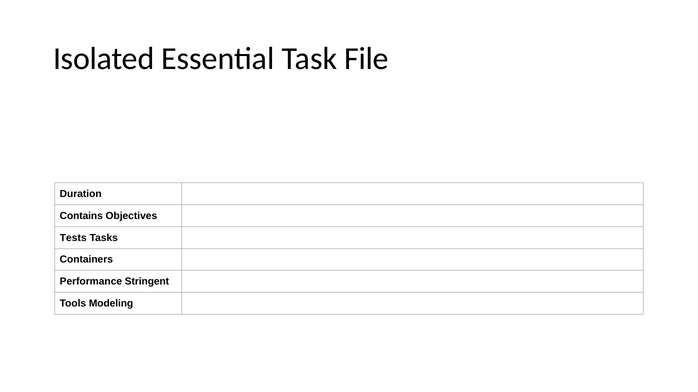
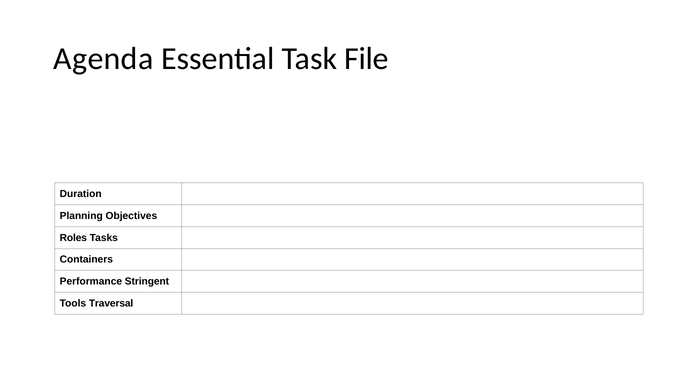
Isolated: Isolated -> Agenda (103, 59)
Contains: Contains -> Planning (81, 216)
Tests: Tests -> Roles (73, 238)
Modeling: Modeling -> Traversal (111, 304)
